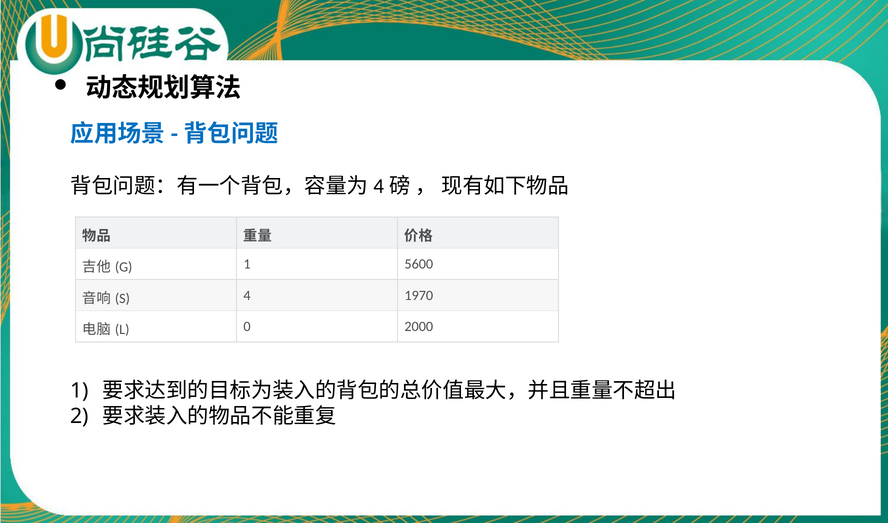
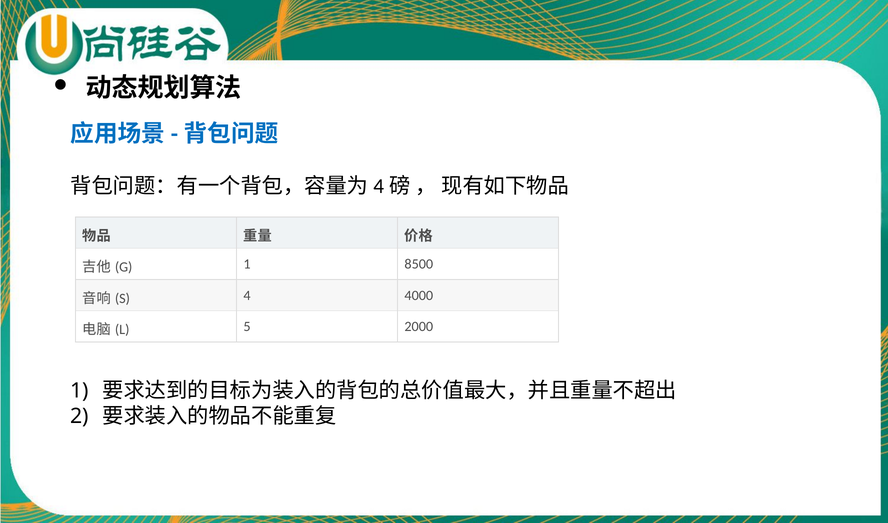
5600: 5600 -> 8500 (419, 264)
1970: 1970 -> 4000 (419, 295)
0: 0 -> 5 (247, 326)
